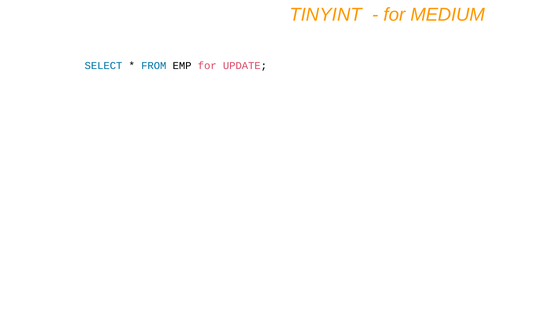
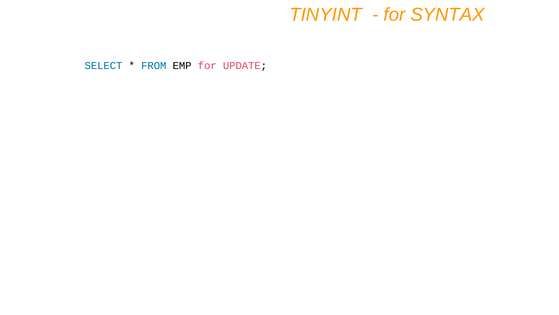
MEDIUM: MEDIUM -> SYNTAX (448, 15)
